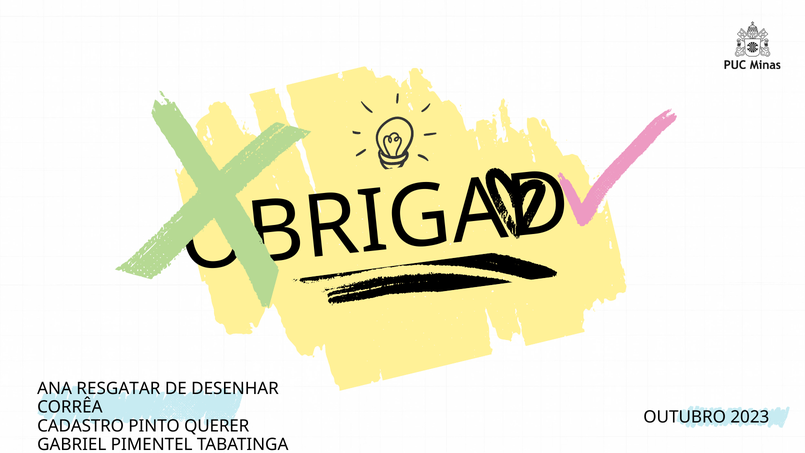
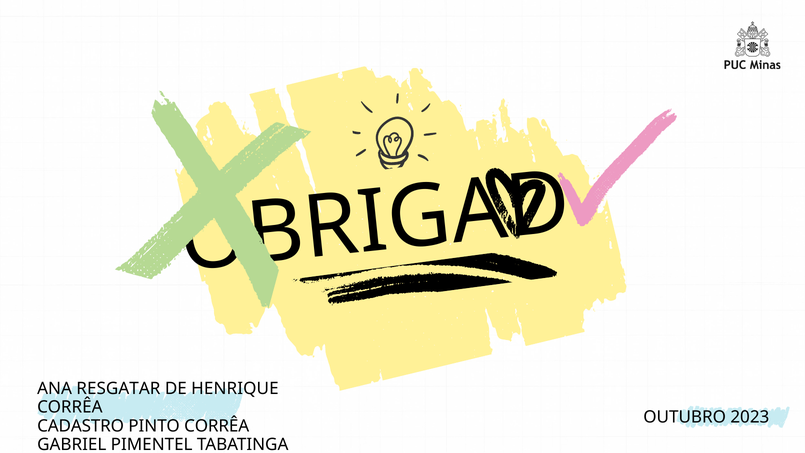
DESENHAR: DESENHAR -> HENRIQUE (235, 388)
PINTO QUERER: QUERER -> CORRÊA (217, 426)
